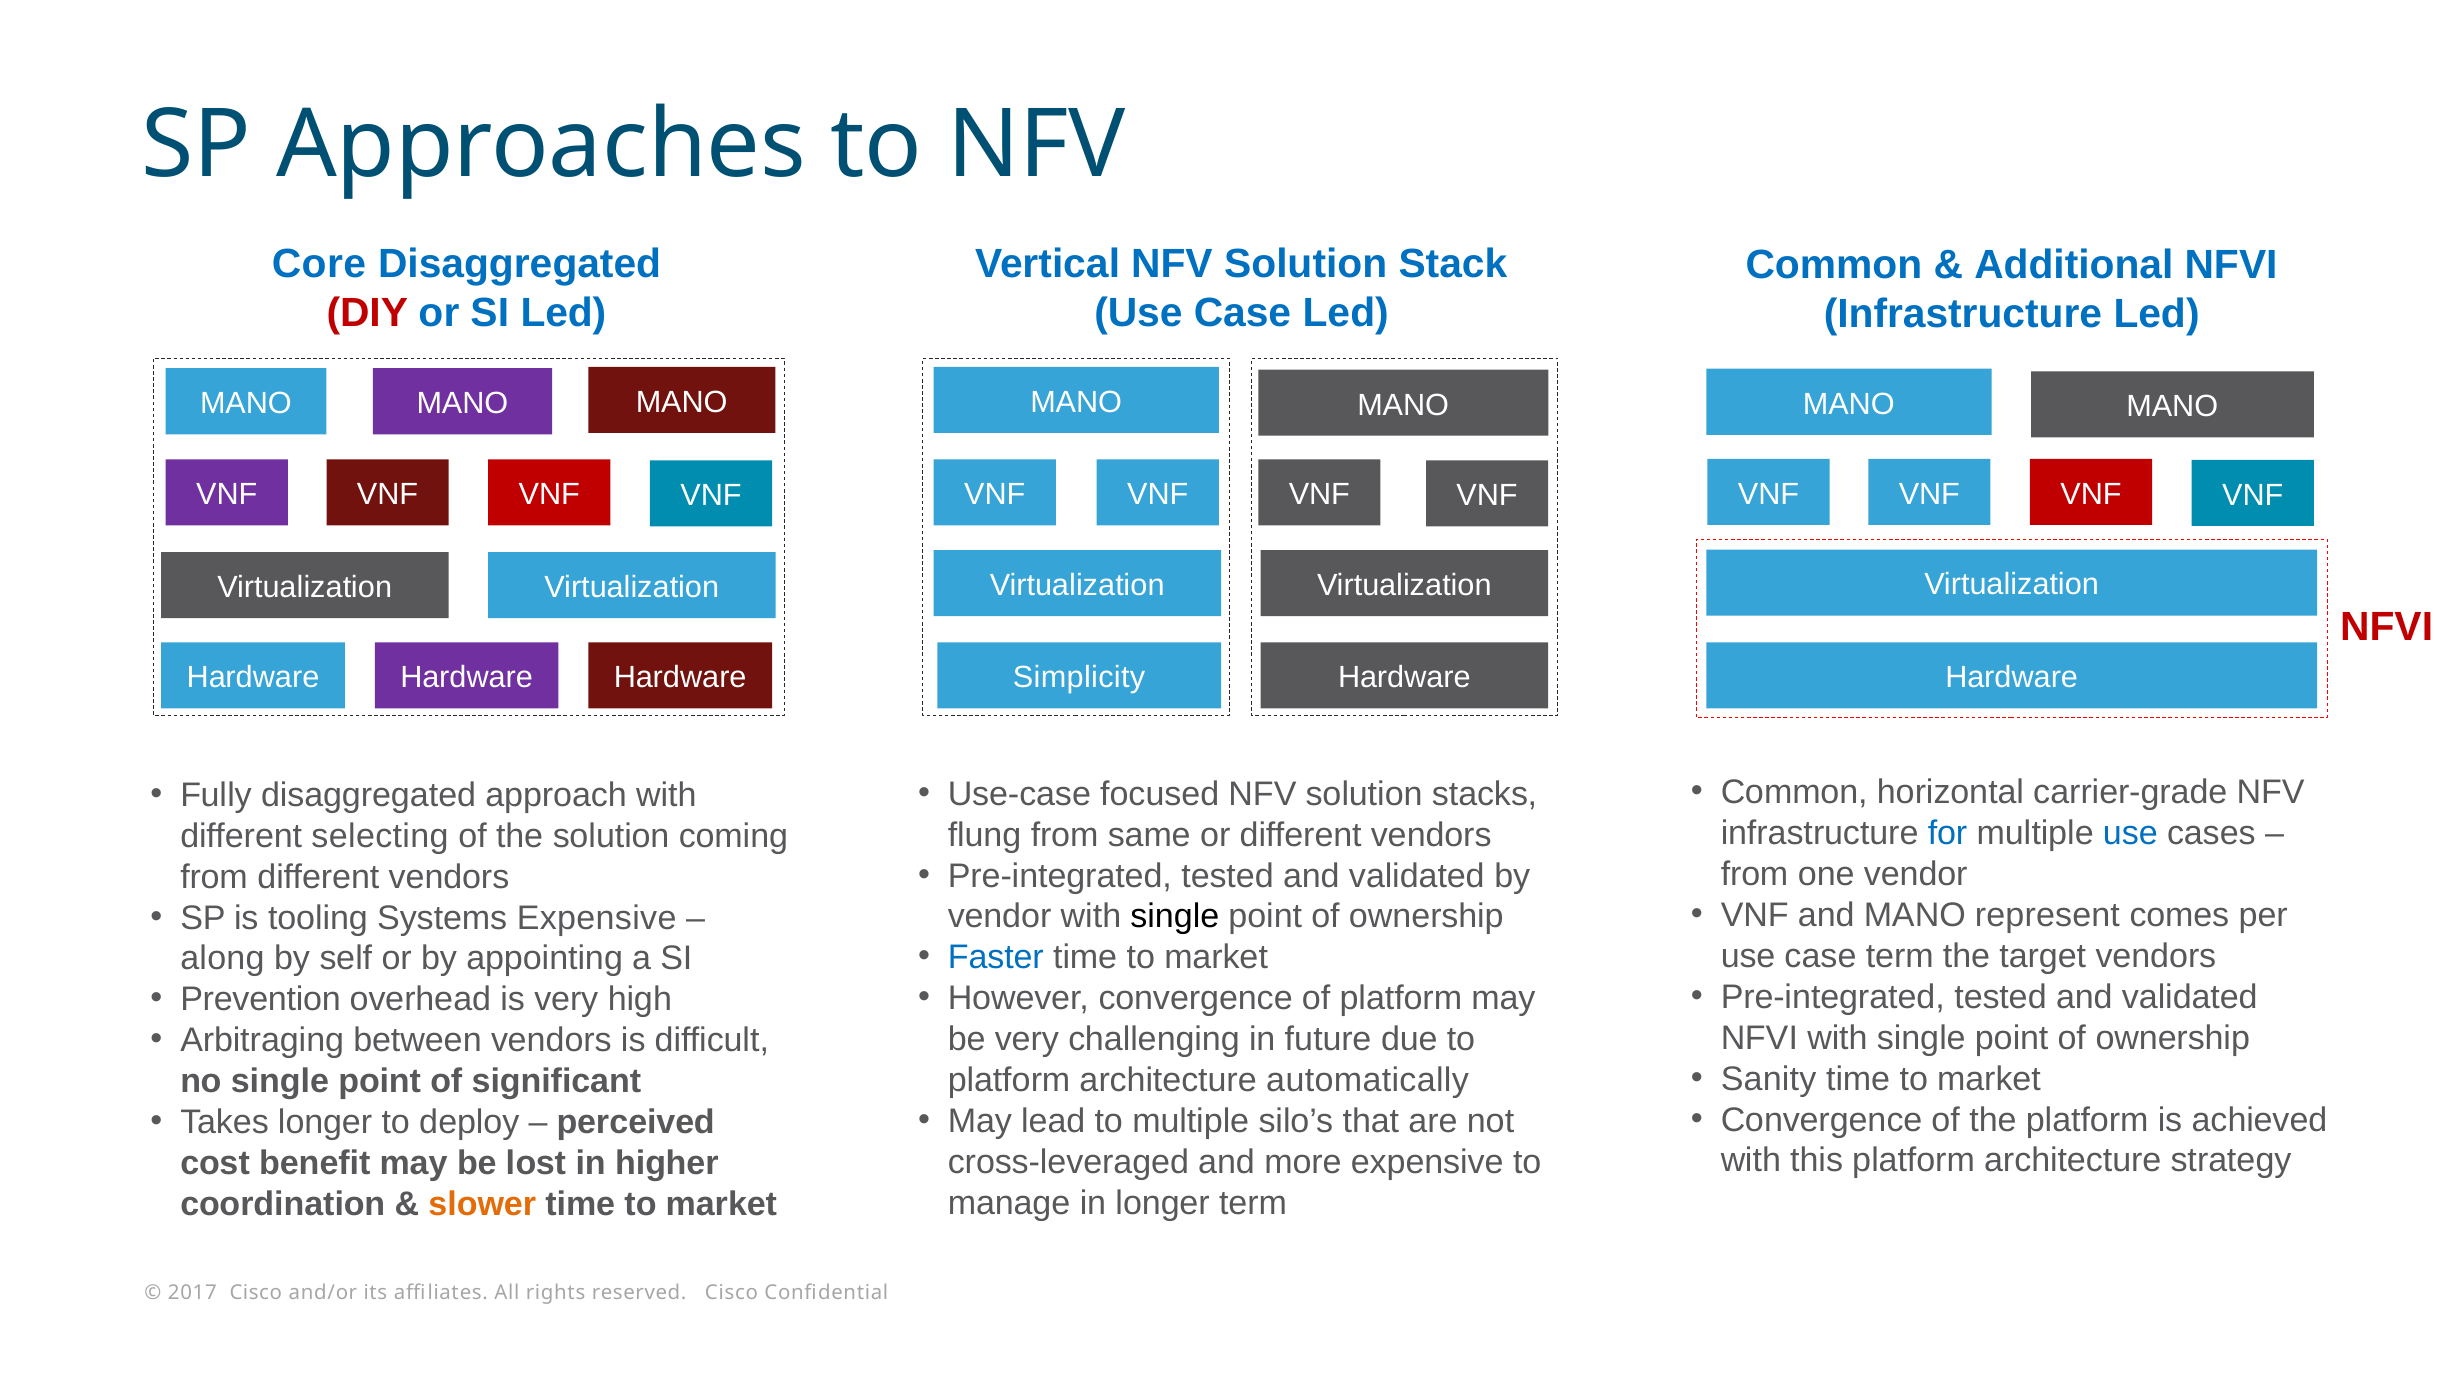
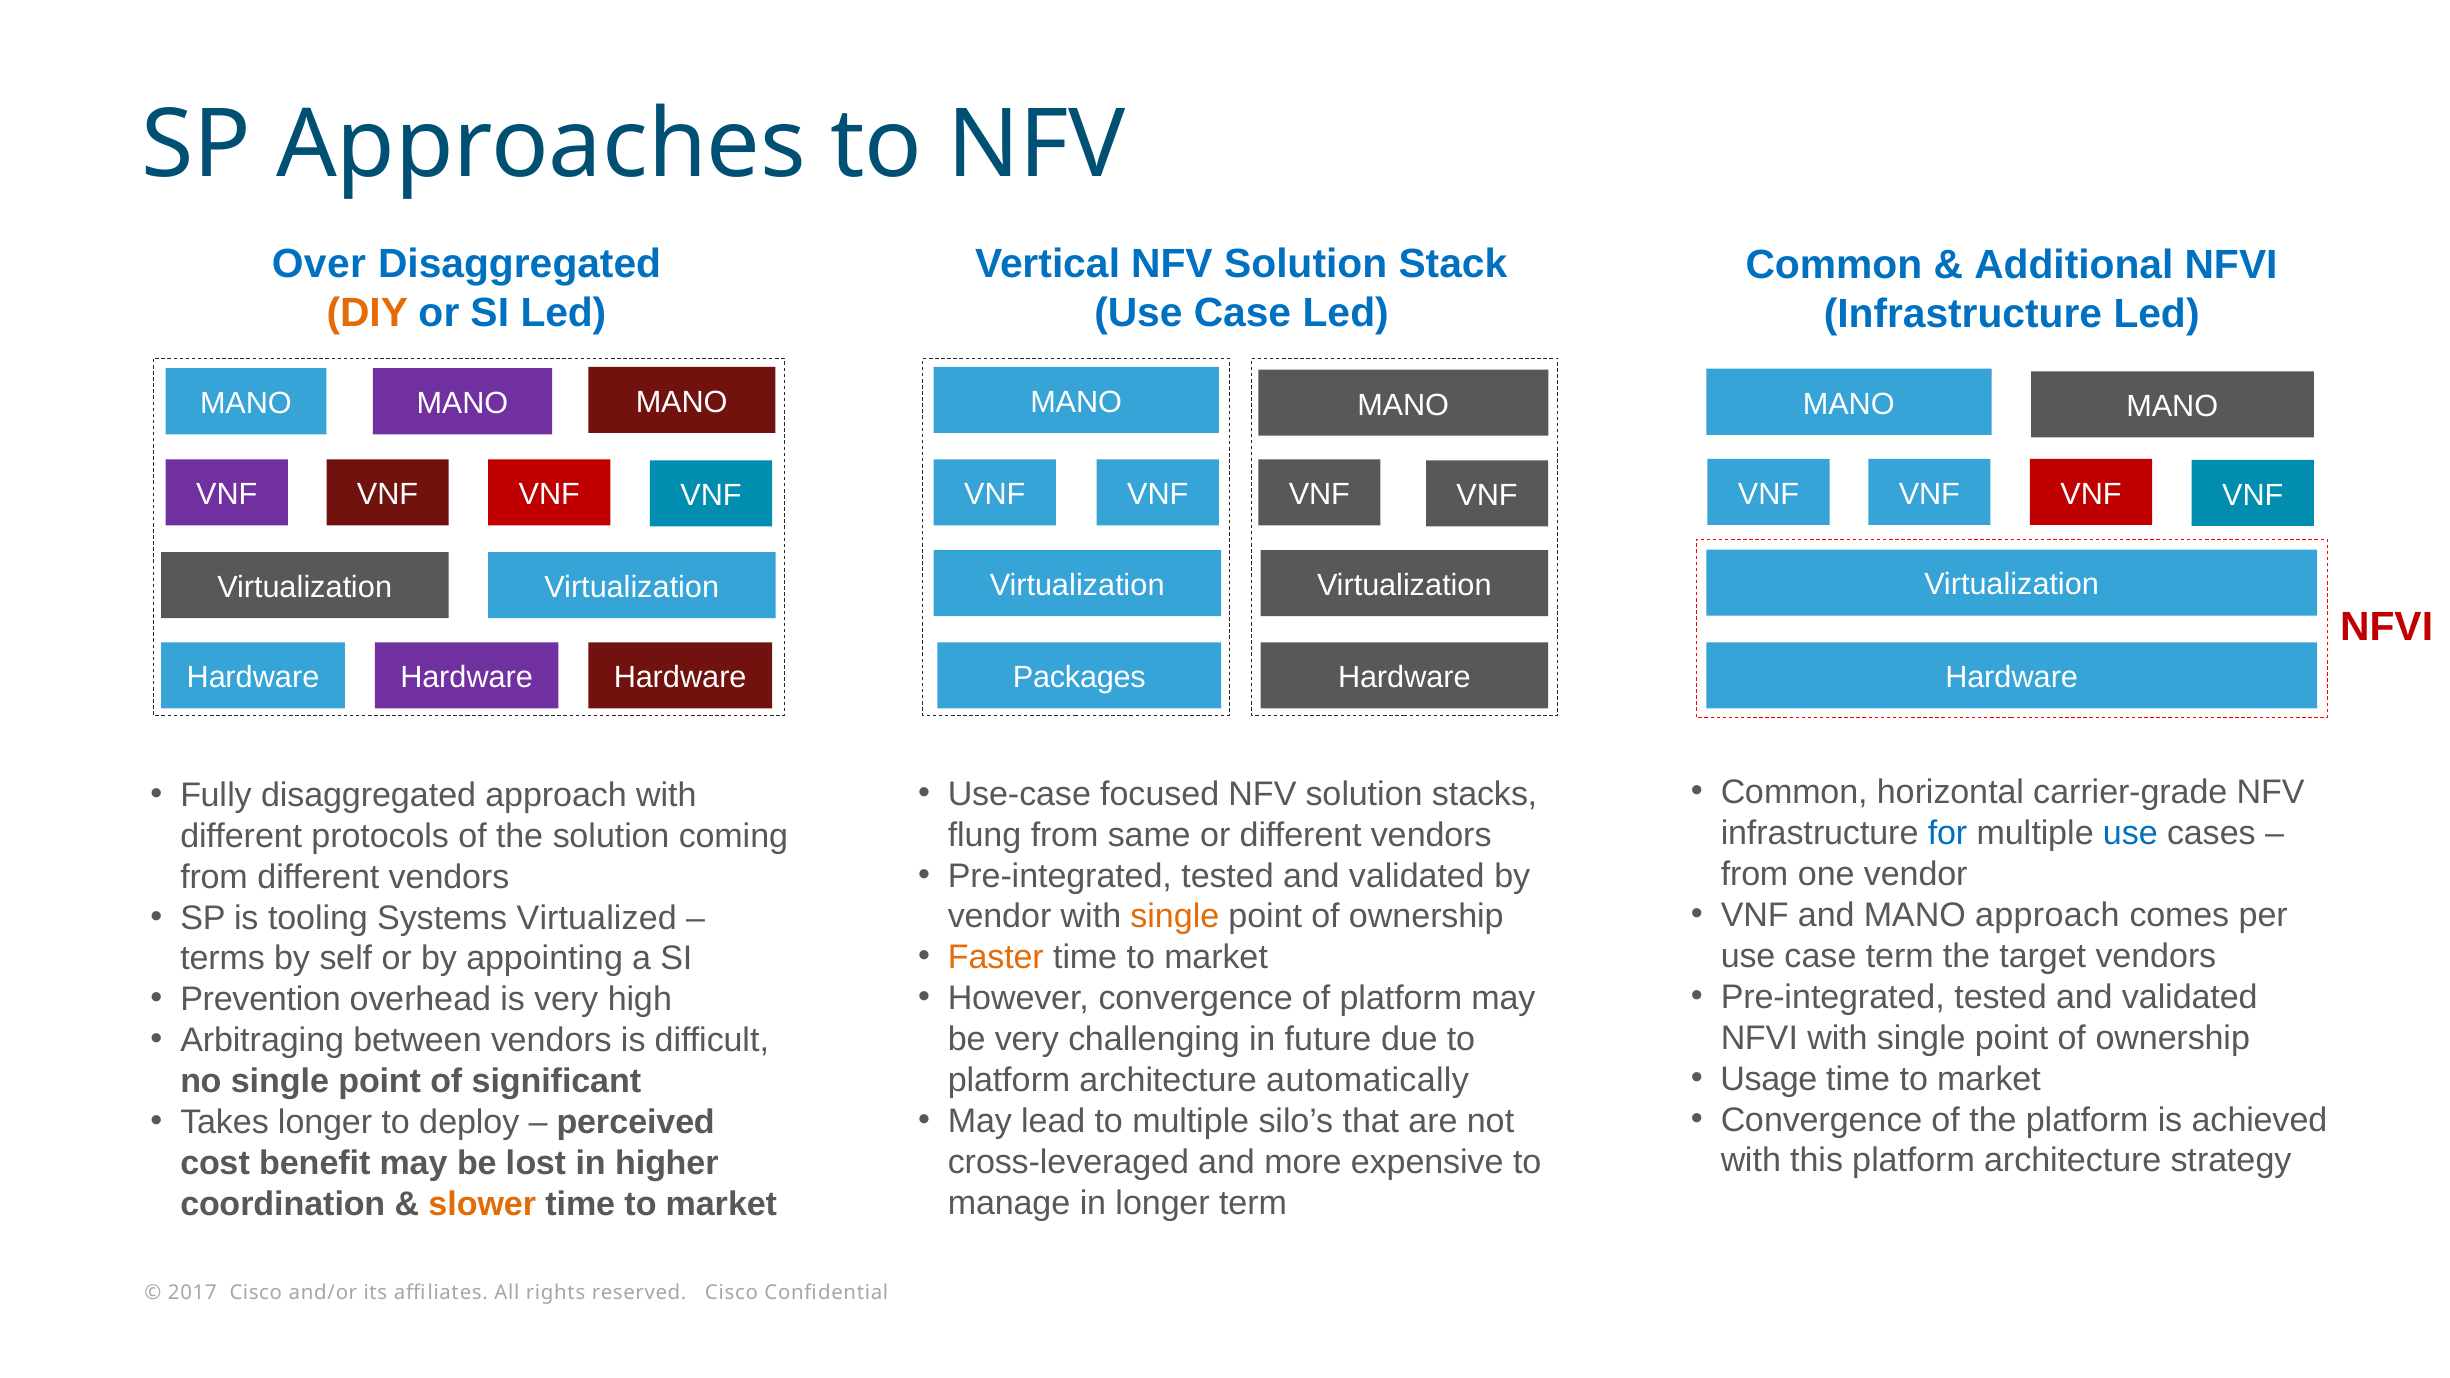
Core: Core -> Over (319, 264)
DIY colour: red -> orange (367, 313)
Simplicity: Simplicity -> Packages (1079, 678)
selecting: selecting -> protocols (380, 836)
MANO represent: represent -> approach (2047, 915)
Systems Expensive: Expensive -> Virtualized (597, 918)
single colour: black -> orange (1175, 917)
Faster colour: blue -> orange (996, 958)
along: along -> terms (223, 959)
Sanity: Sanity -> Usage (1769, 1079)
